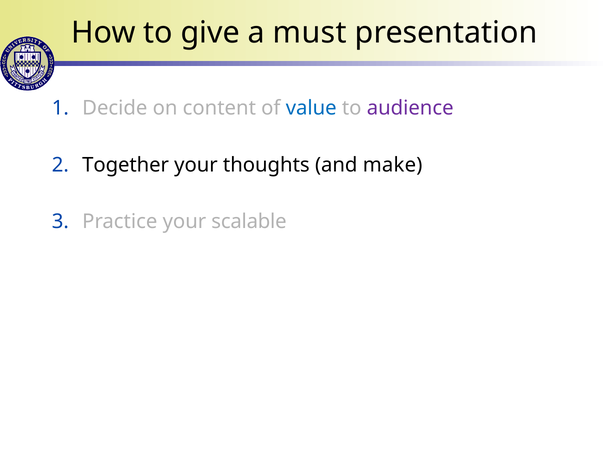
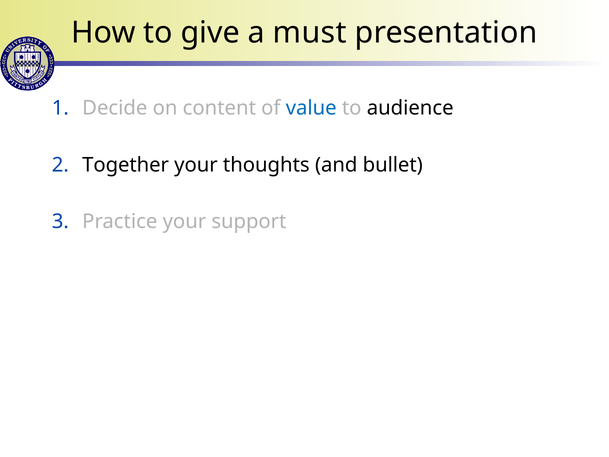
audience colour: purple -> black (410, 108)
make: make -> bullet (393, 165)
scalable: scalable -> support (249, 222)
